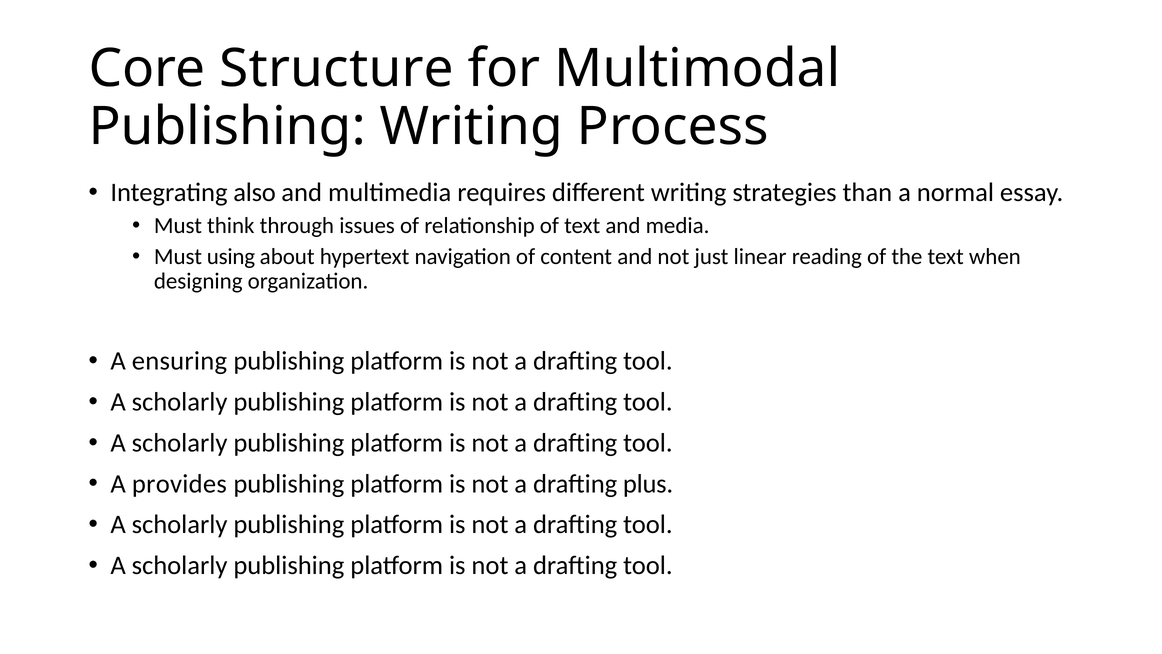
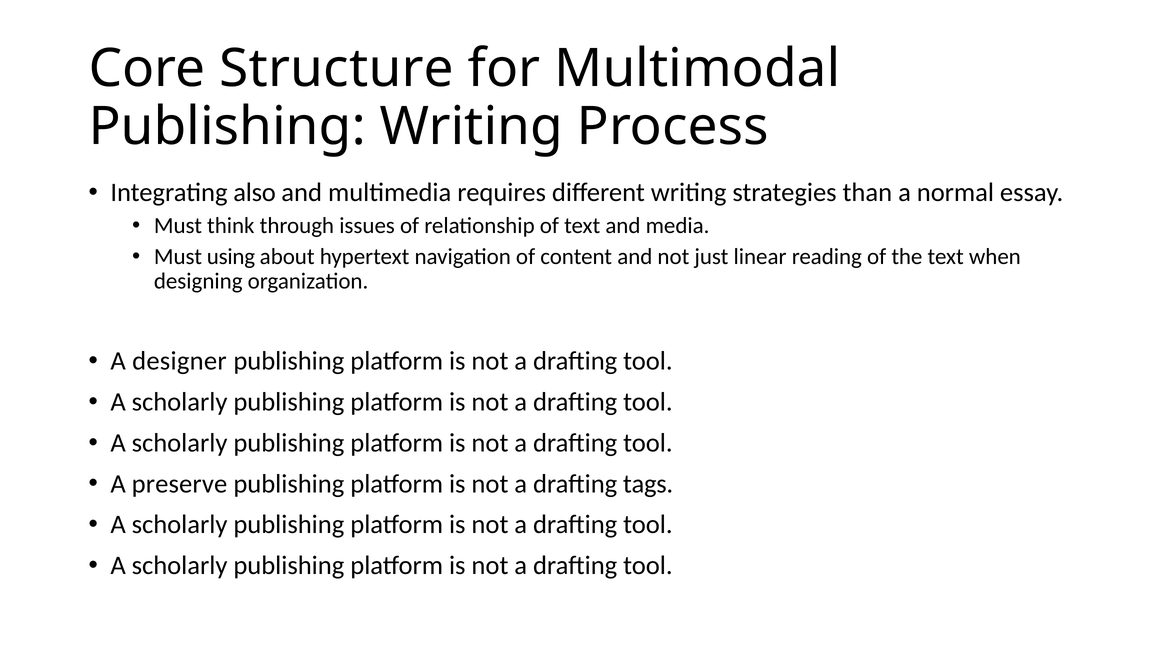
ensuring: ensuring -> designer (179, 361)
provides: provides -> preserve (179, 483)
plus: plus -> tags (648, 483)
